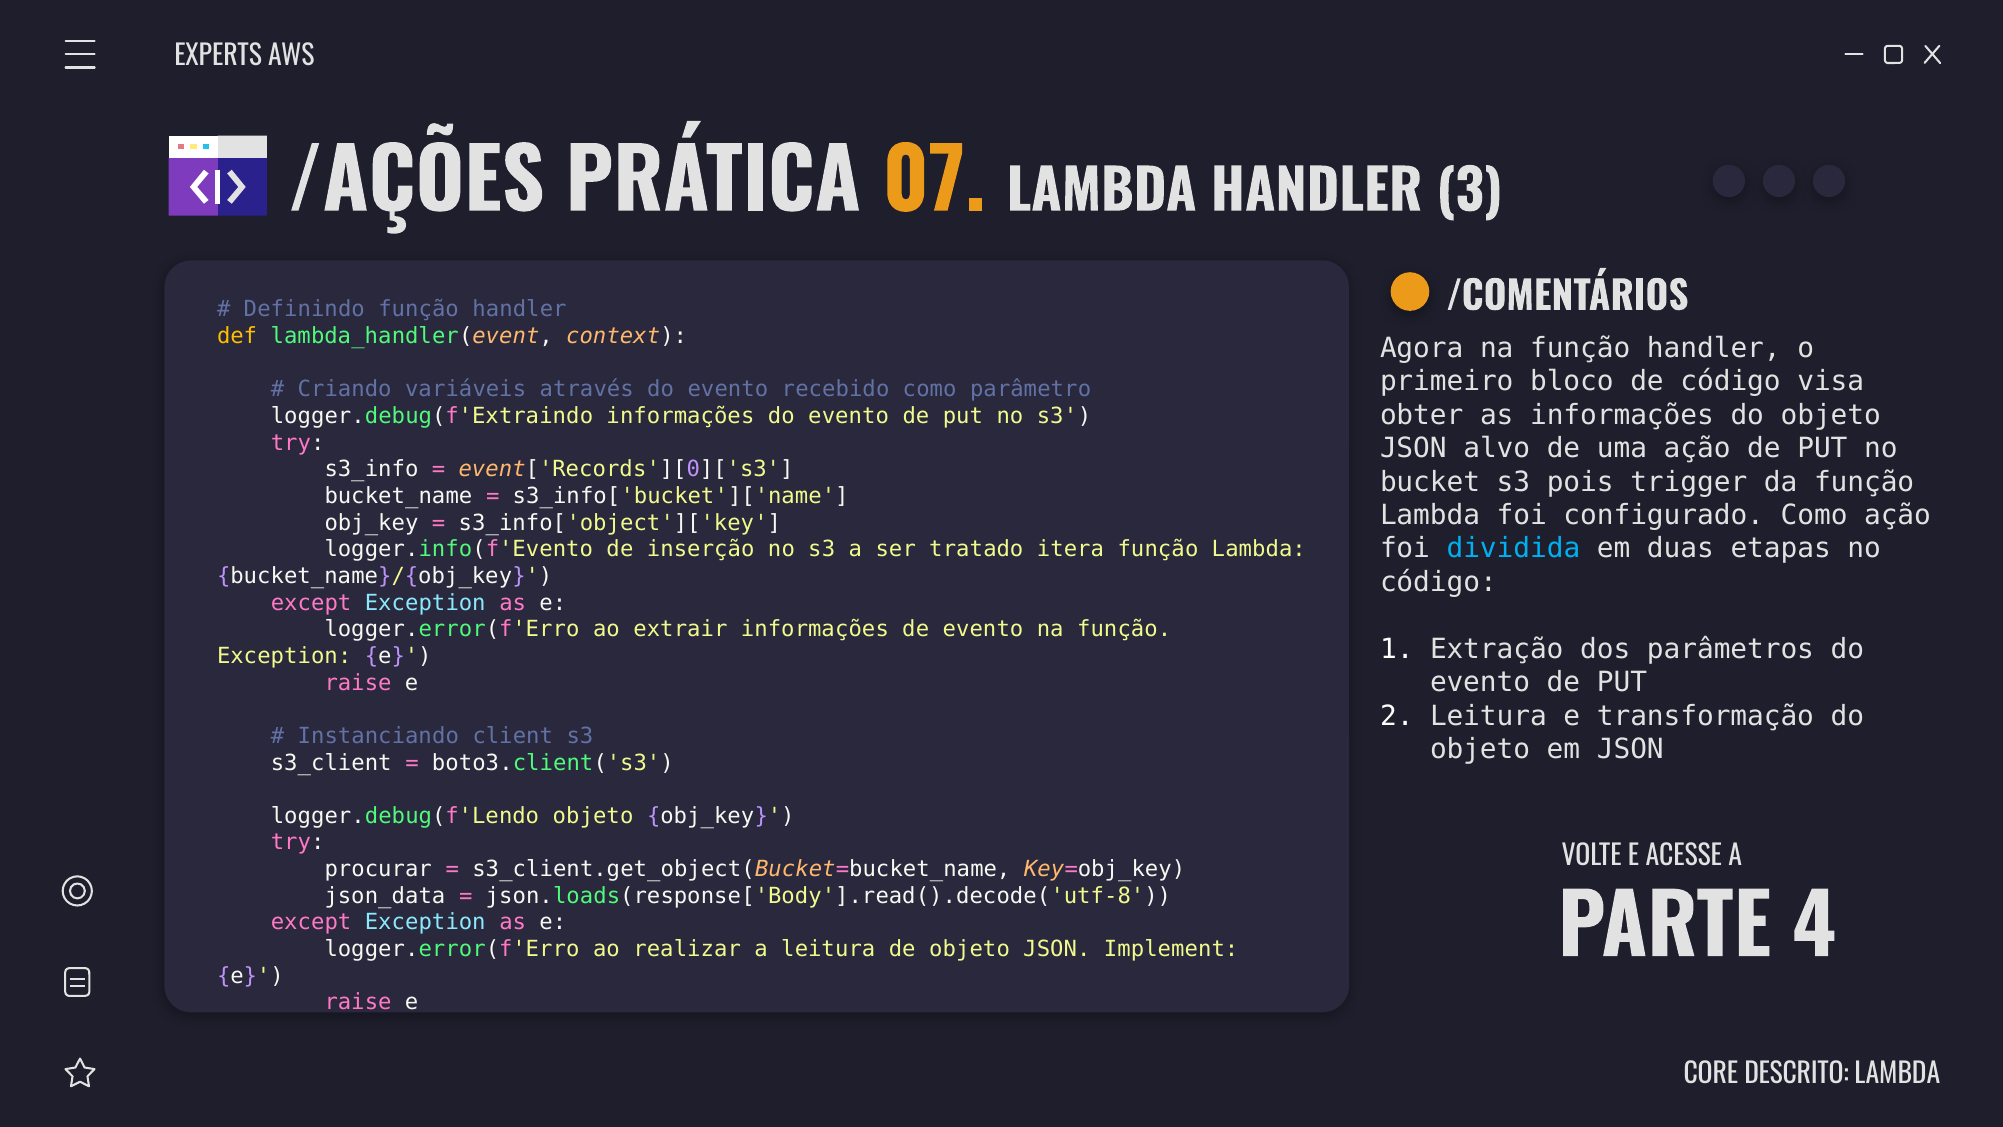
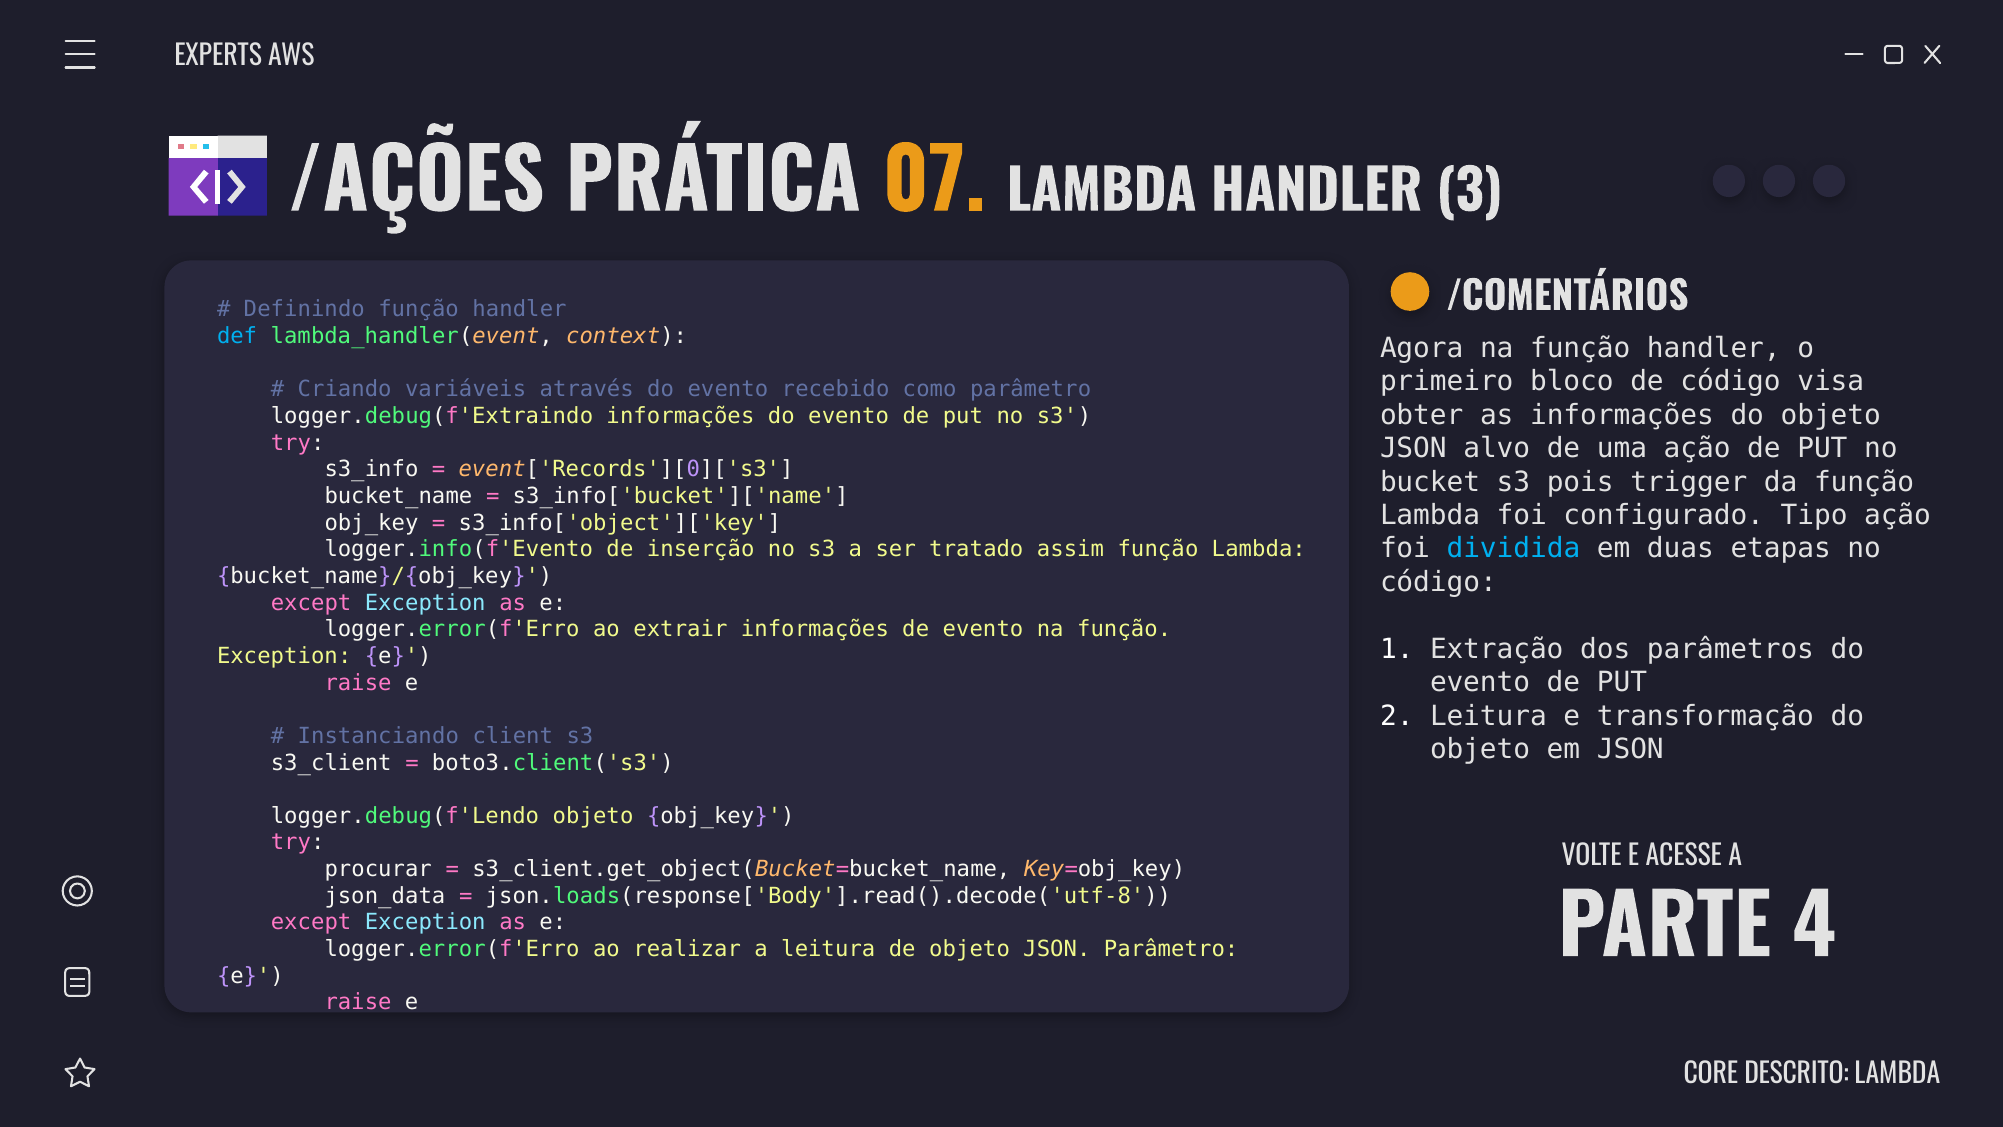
def colour: yellow -> light blue (237, 336)
configurado Como: Como -> Tipo (1814, 515)
itera: itera -> assim (1070, 549)
JSON Implement: Implement -> Parâmetro (1171, 949)
